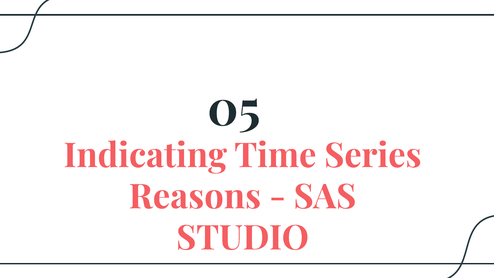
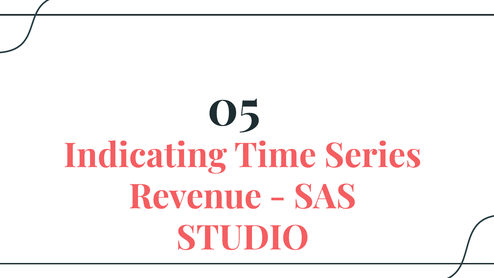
Reasons: Reasons -> Revenue (195, 197)
